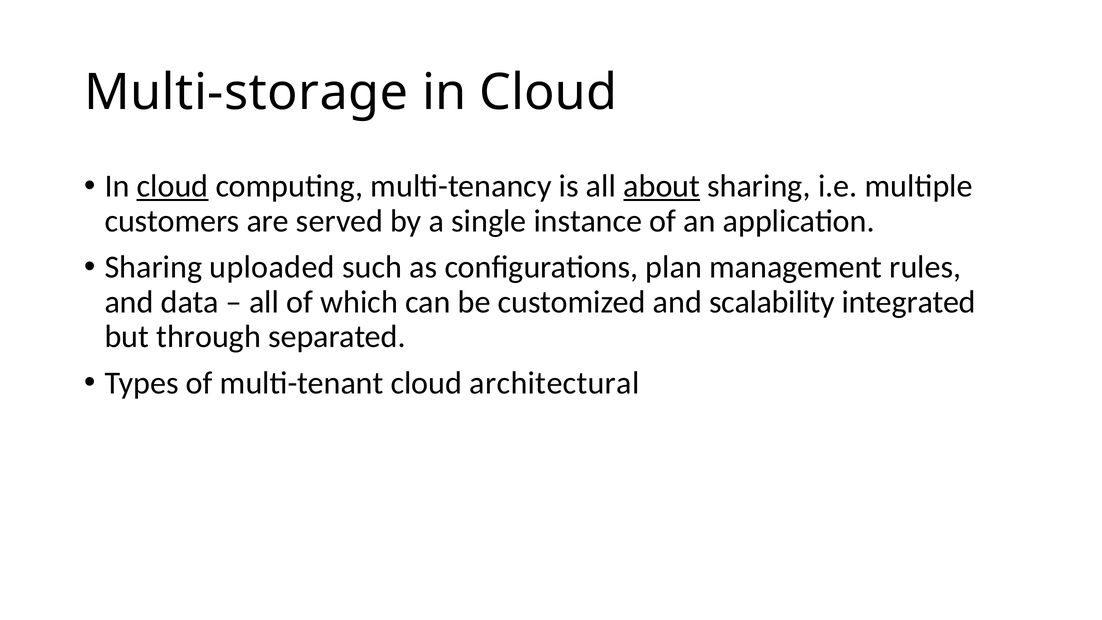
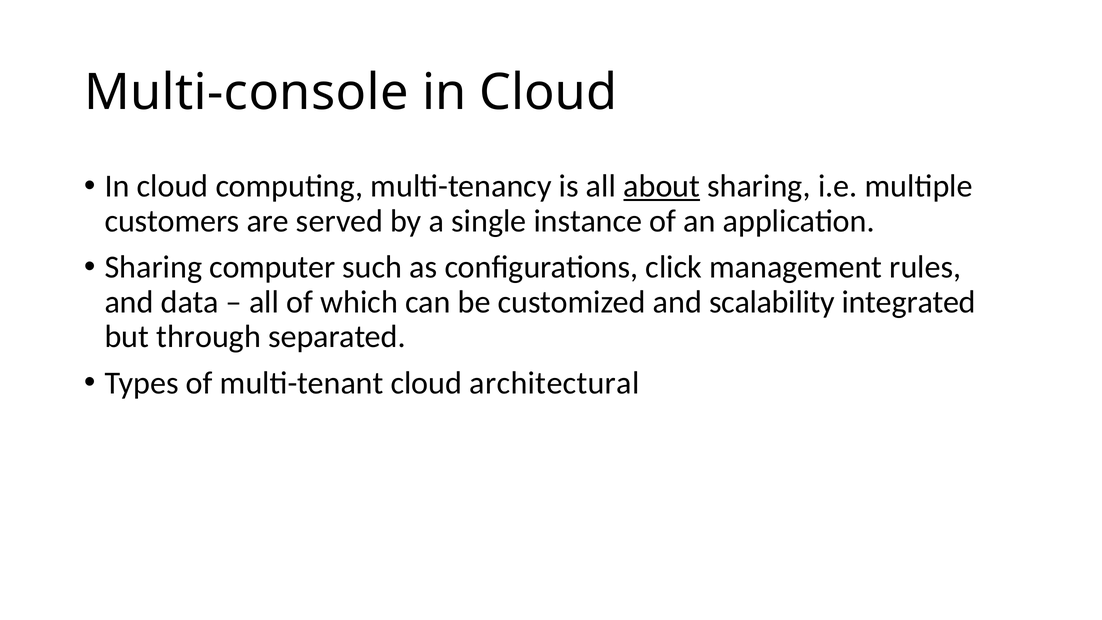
Multi-storage: Multi-storage -> Multi-console (246, 93)
cloud underline: present -> none (173, 186)
uploaded: uploaded -> computer (272, 267)
plan: plan -> click (674, 267)
